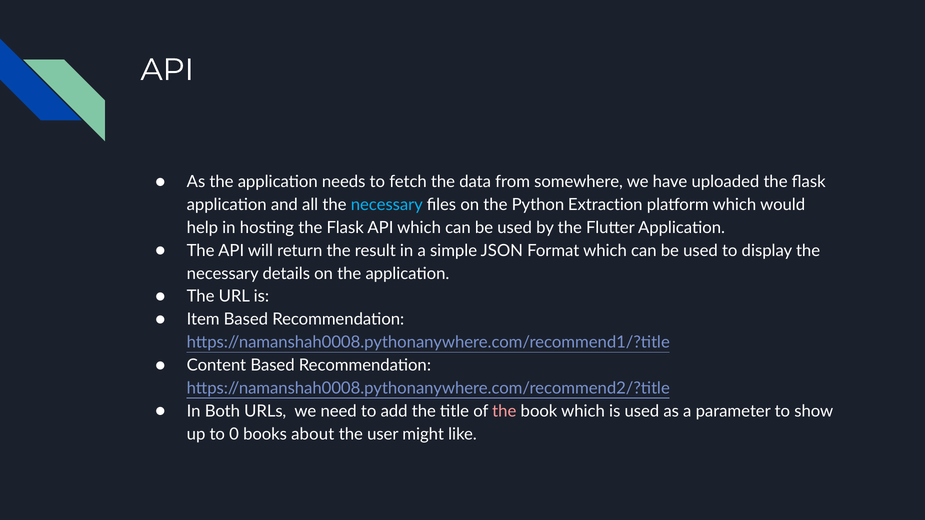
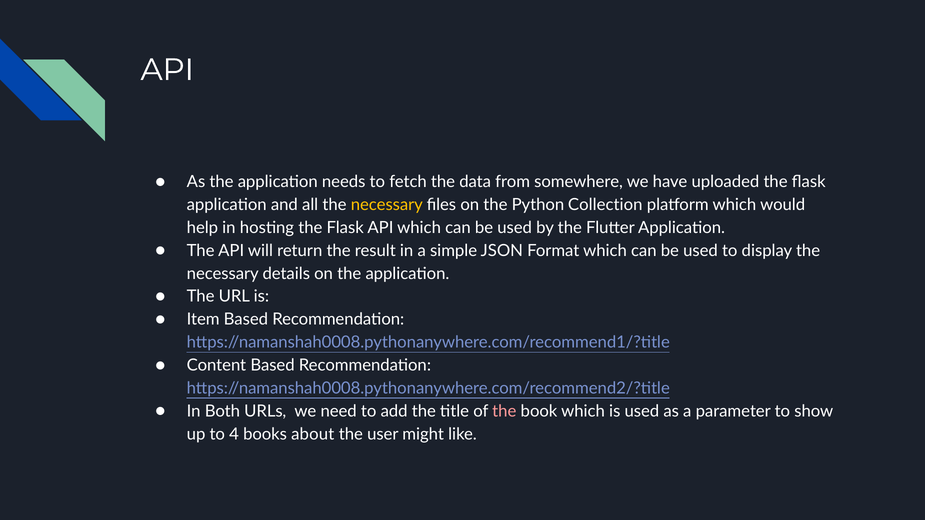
necessary colour: light blue -> yellow (387, 205)
Extraction: Extraction -> Collection (605, 205)
0: 0 -> 4 (234, 434)
